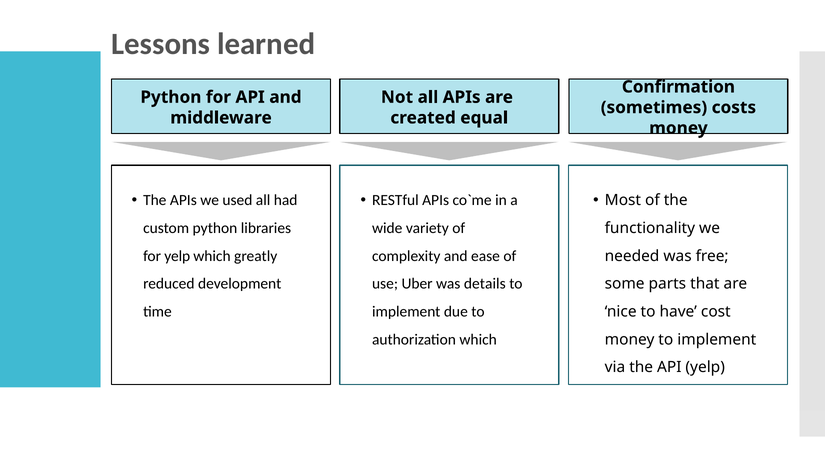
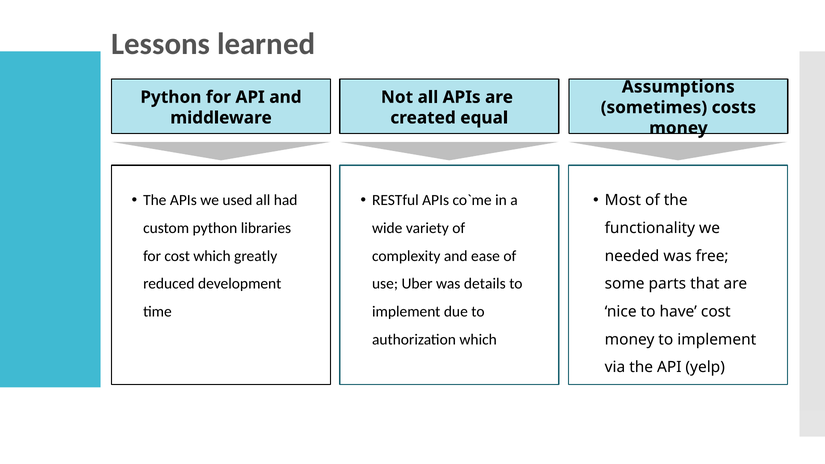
Confirmation: Confirmation -> Assumptions (678, 87)
for yelp: yelp -> cost (177, 256)
